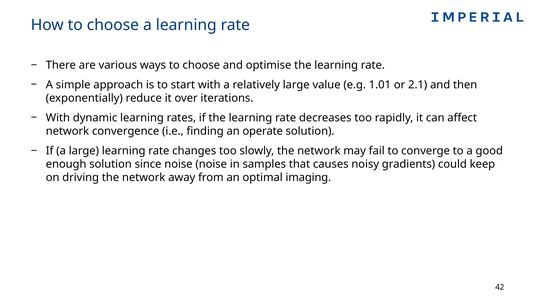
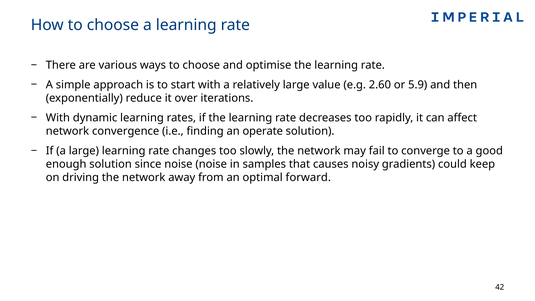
1.01: 1.01 -> 2.60 (380, 85)
2.1: 2.1 -> 5.9 (418, 85)
imaging: imaging -> forward (308, 178)
